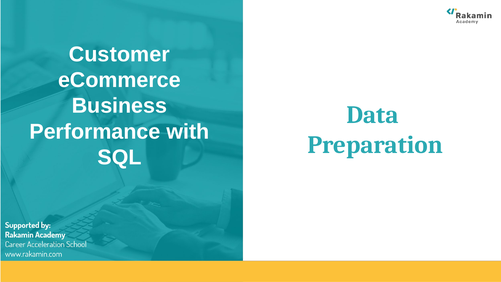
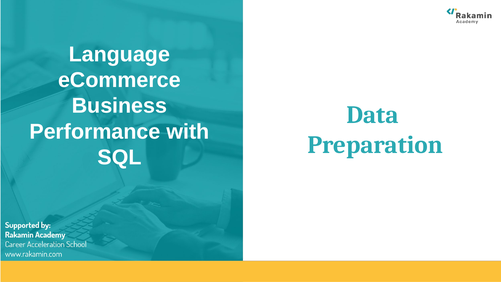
Customer: Customer -> Language (119, 54)
